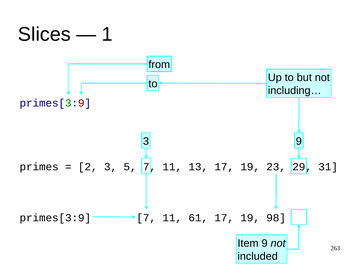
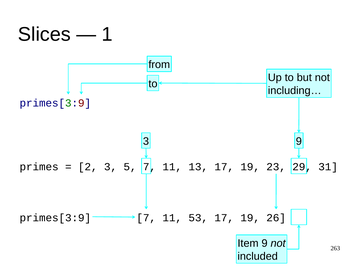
61: 61 -> 53 (198, 218)
98: 98 -> 26 (276, 218)
